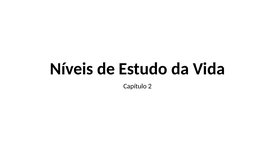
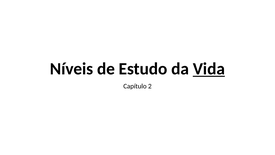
Vida underline: none -> present (209, 69)
